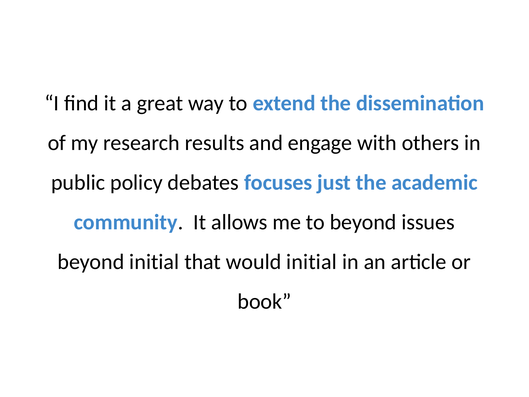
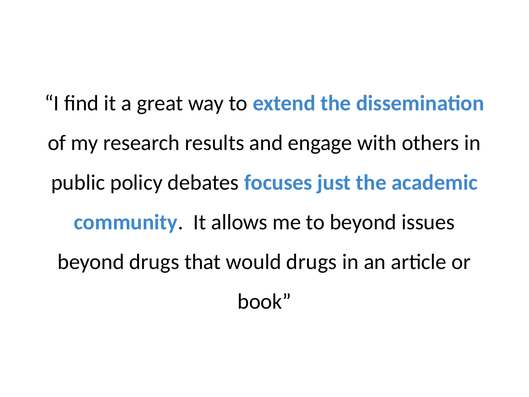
beyond initial: initial -> drugs (154, 262)
would initial: initial -> drugs (312, 262)
